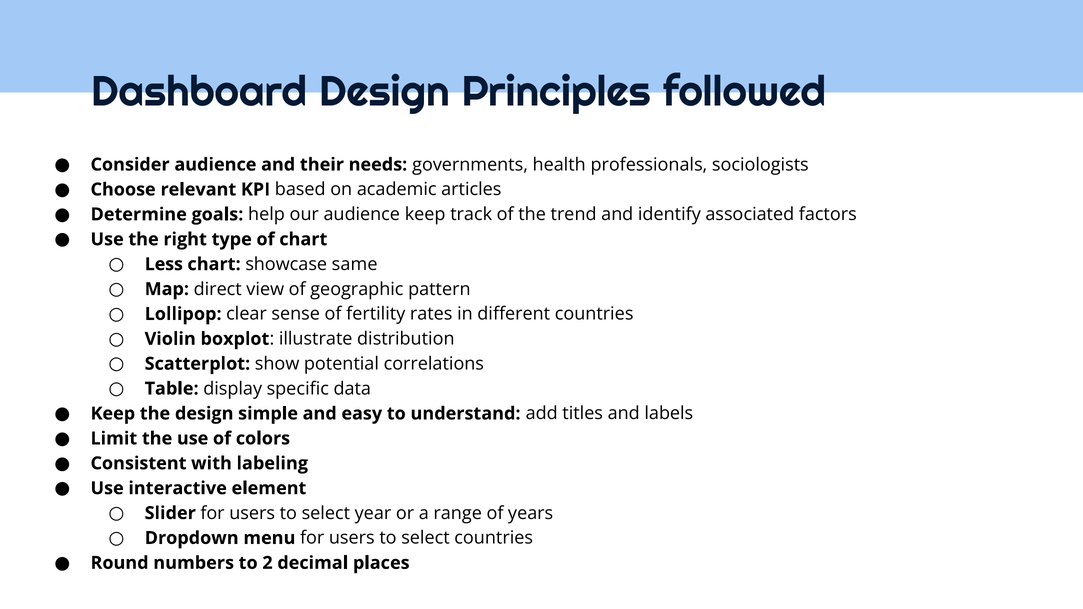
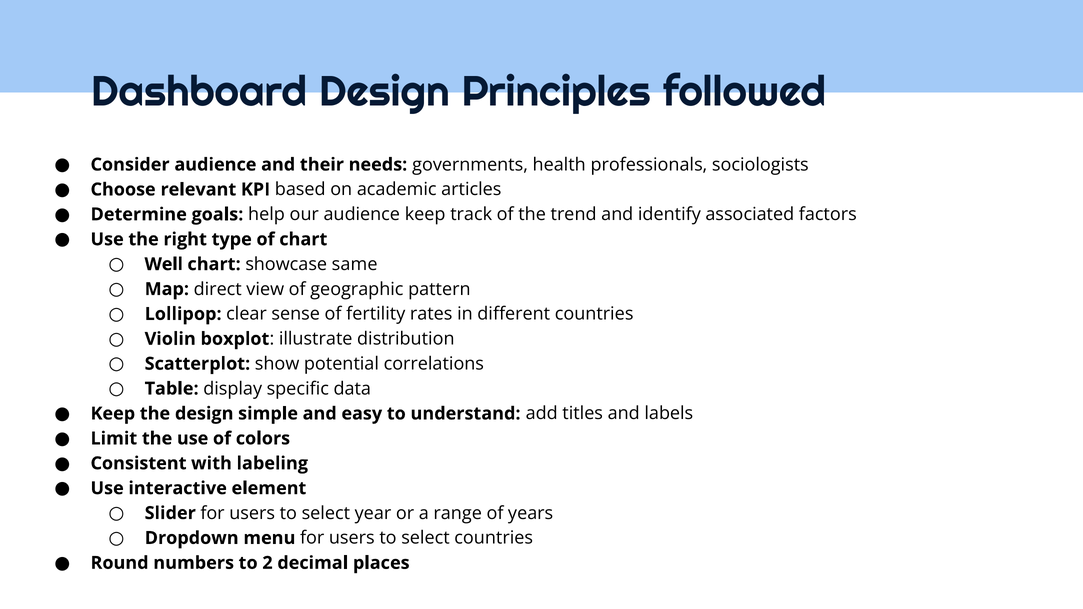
Less: Less -> Well (164, 264)
